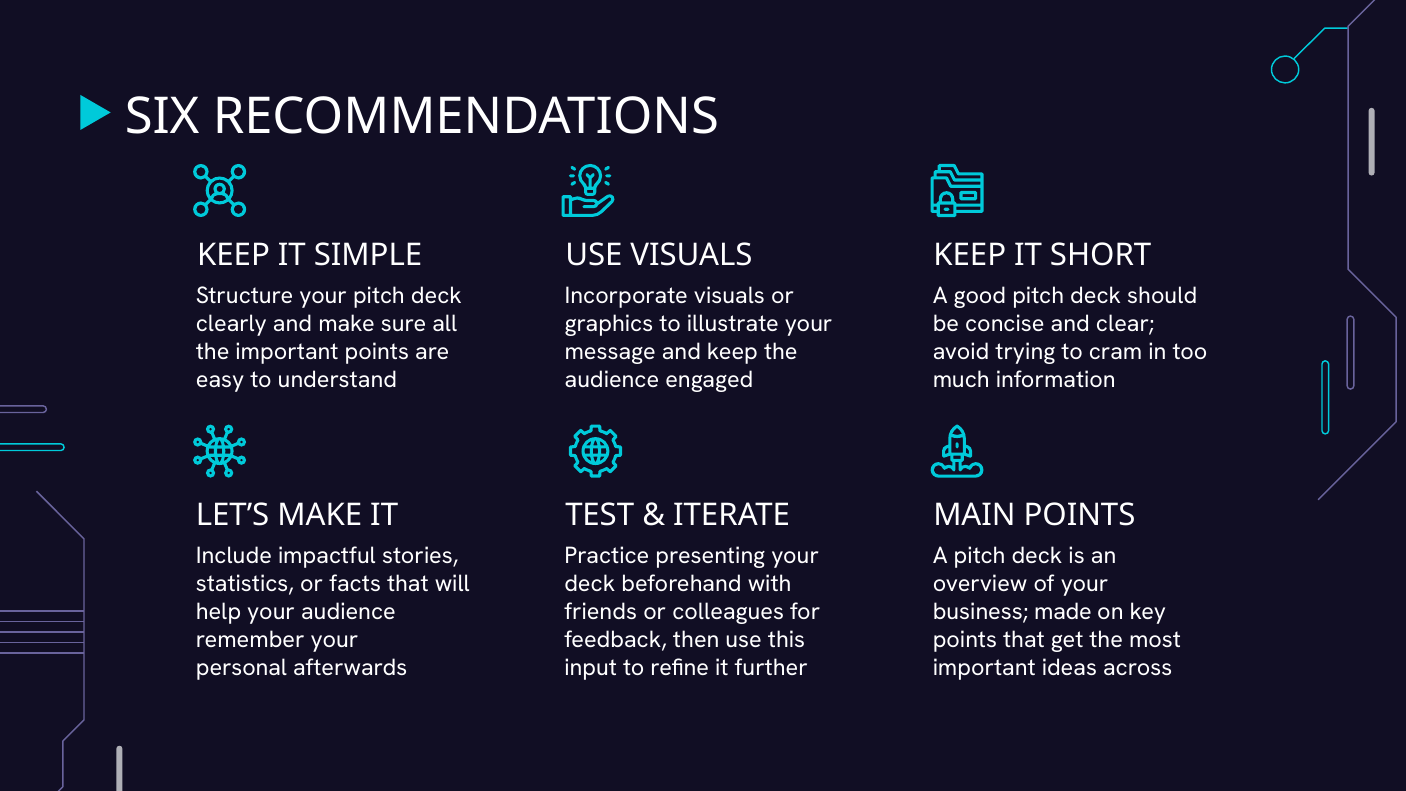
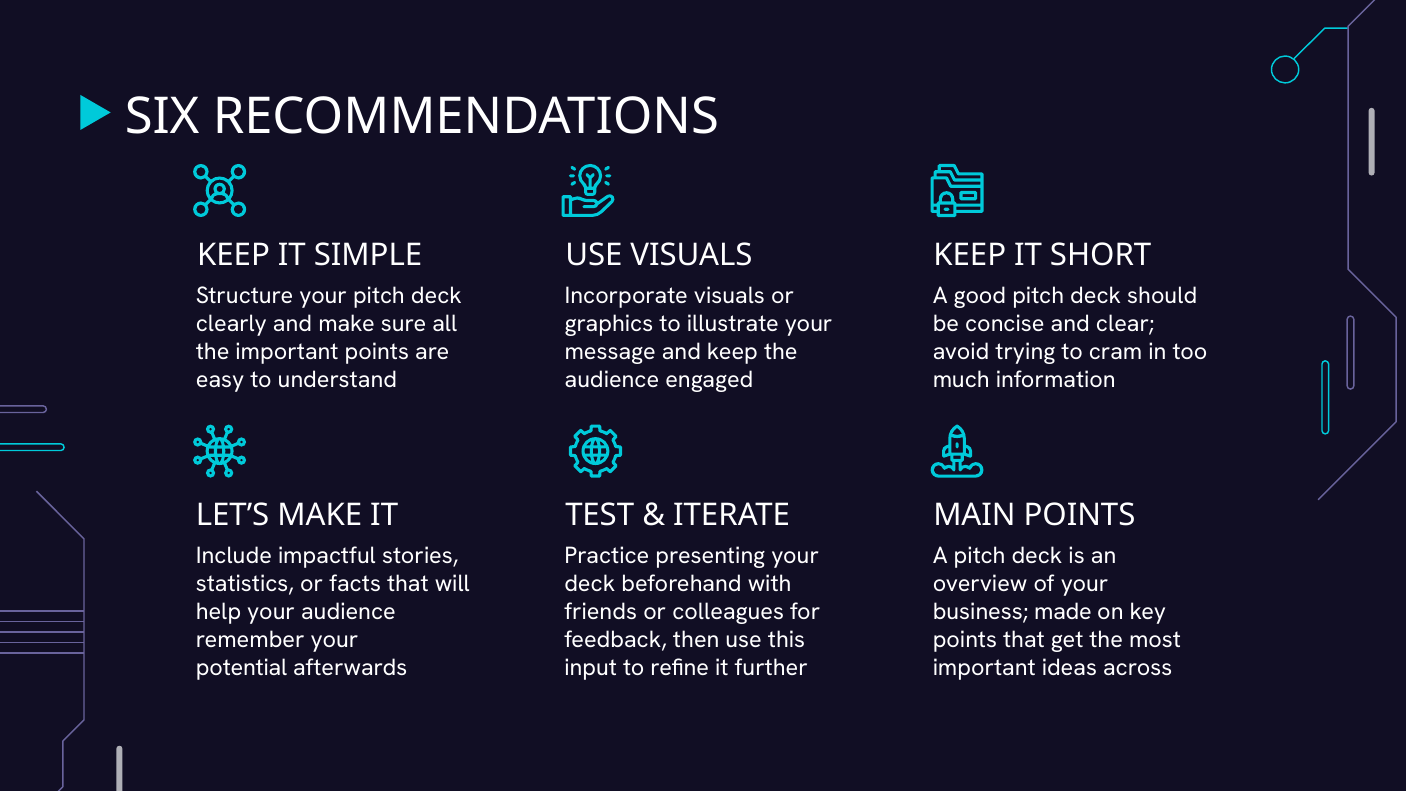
personal: personal -> potential (242, 668)
